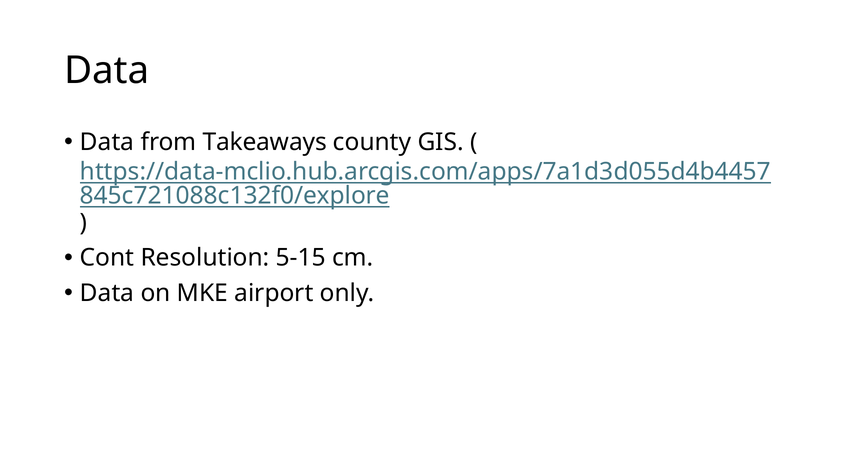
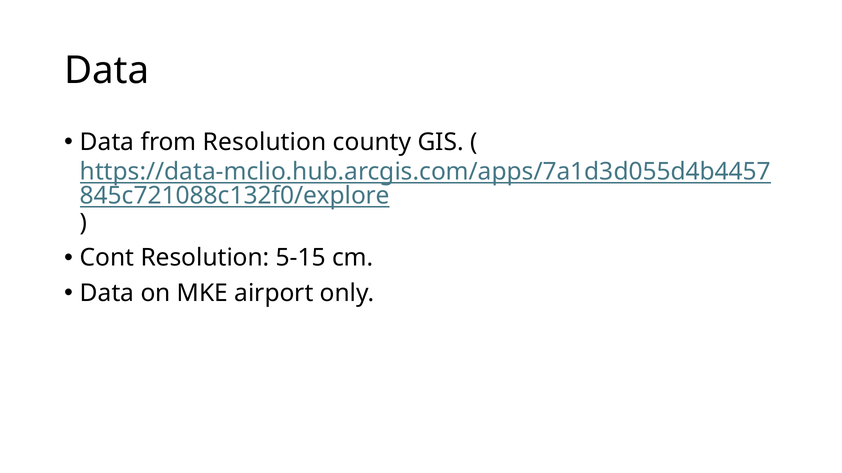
from Takeaways: Takeaways -> Resolution (265, 142)
